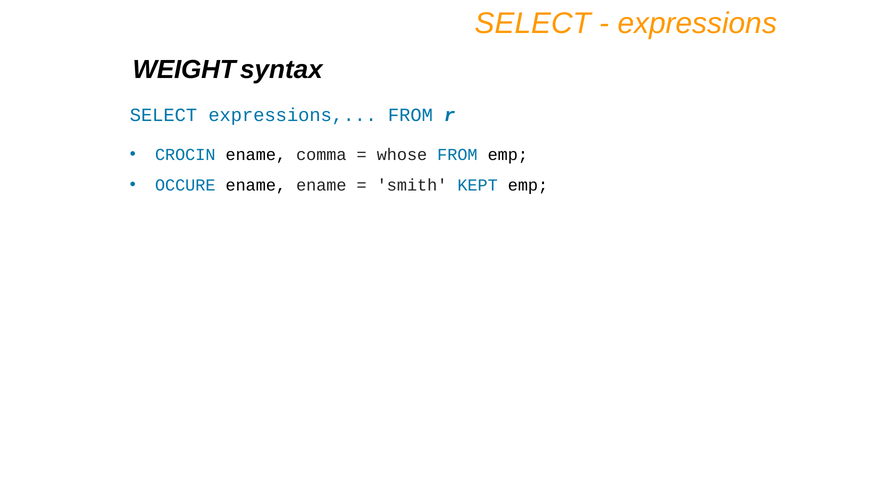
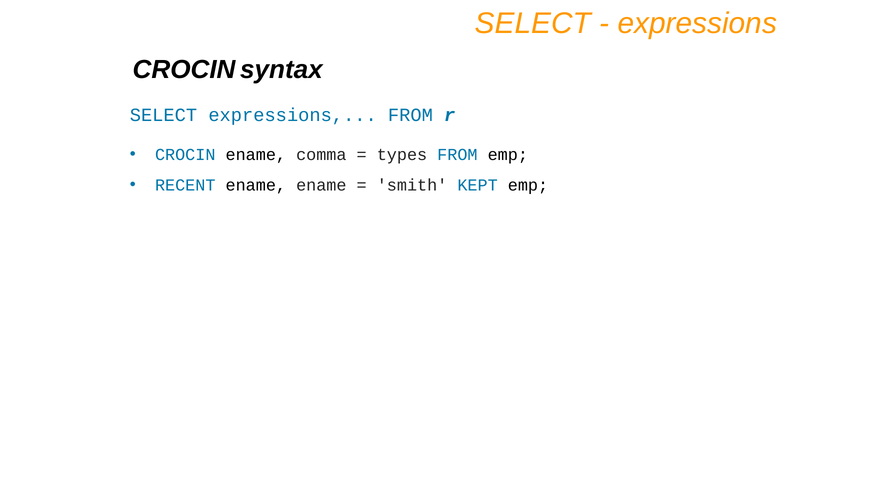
WEIGHT: WEIGHT -> CROCIN (184, 70)
whose: whose -> types (402, 155)
OCCURE: OCCURE -> RECENT (185, 185)
